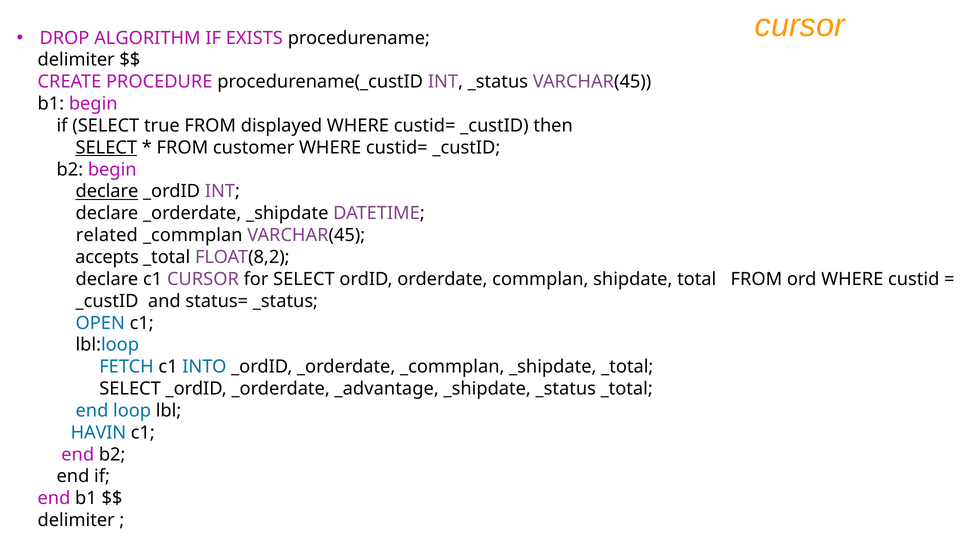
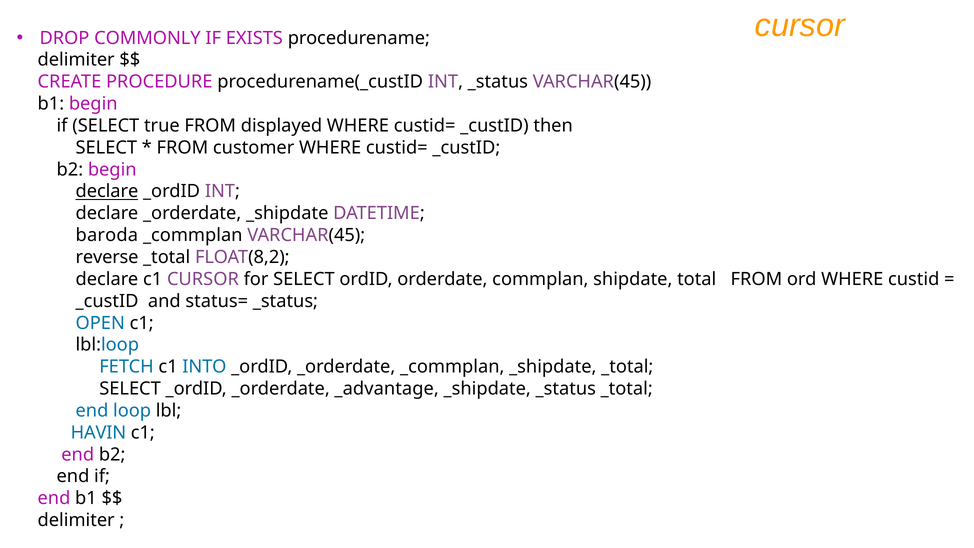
ALGORITHM: ALGORITHM -> COMMONLY (147, 38)
SELECT underline: present -> none (106, 148)
related: related -> baroda (107, 235)
accepts: accepts -> reverse (107, 257)
